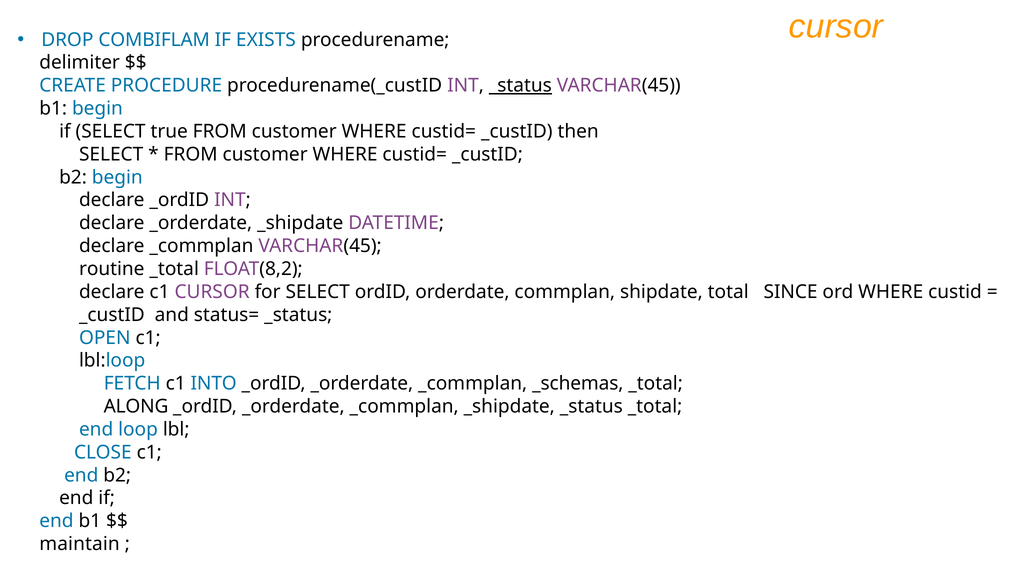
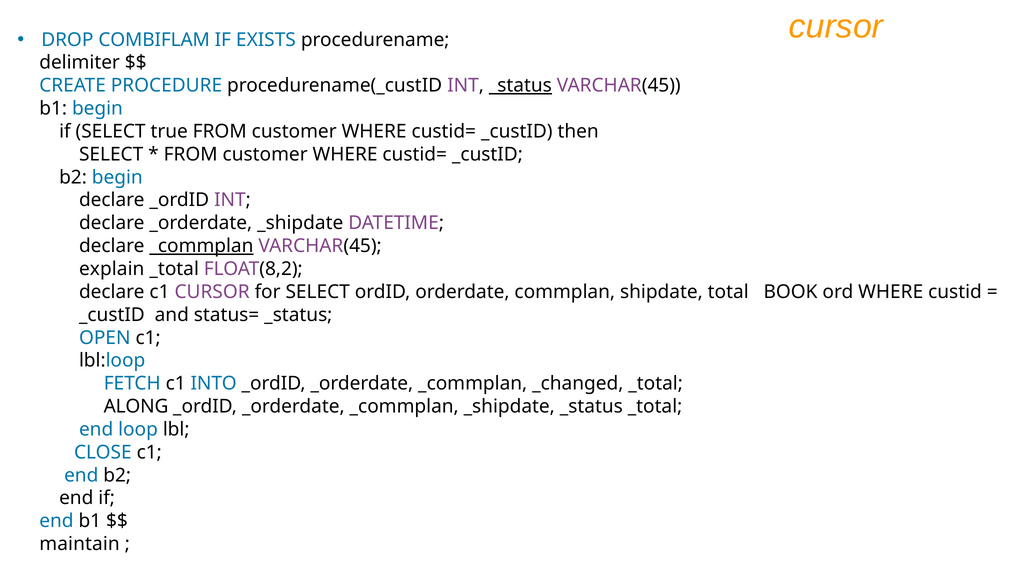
_commplan underline: none -> present (201, 246)
routine: routine -> explain (112, 269)
SINCE: SINCE -> BOOK (791, 292)
_schemas: _schemas -> _changed (578, 383)
